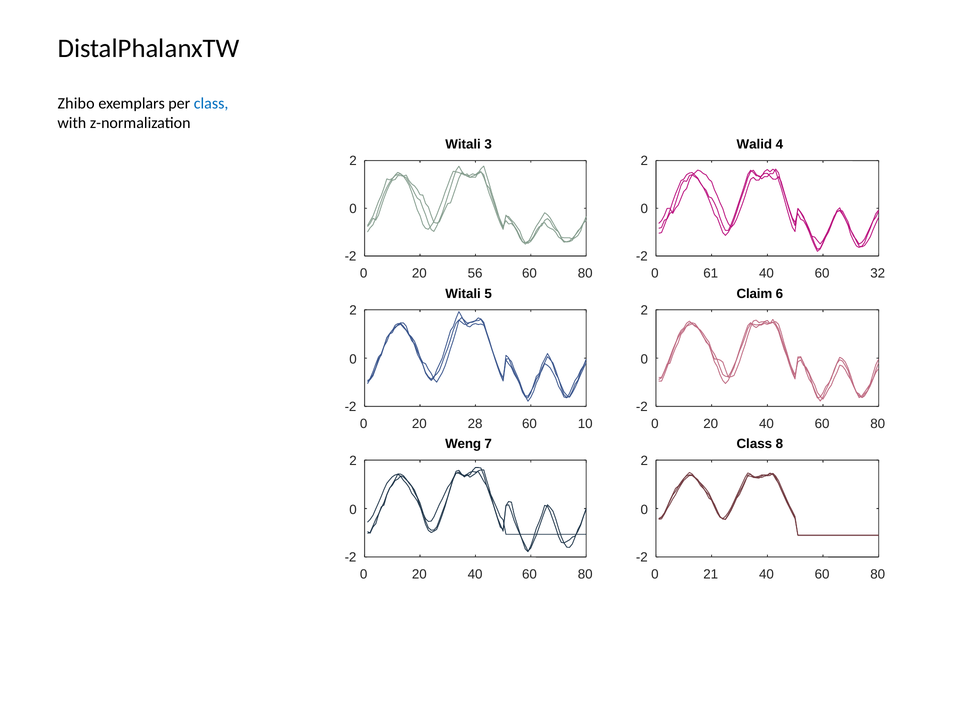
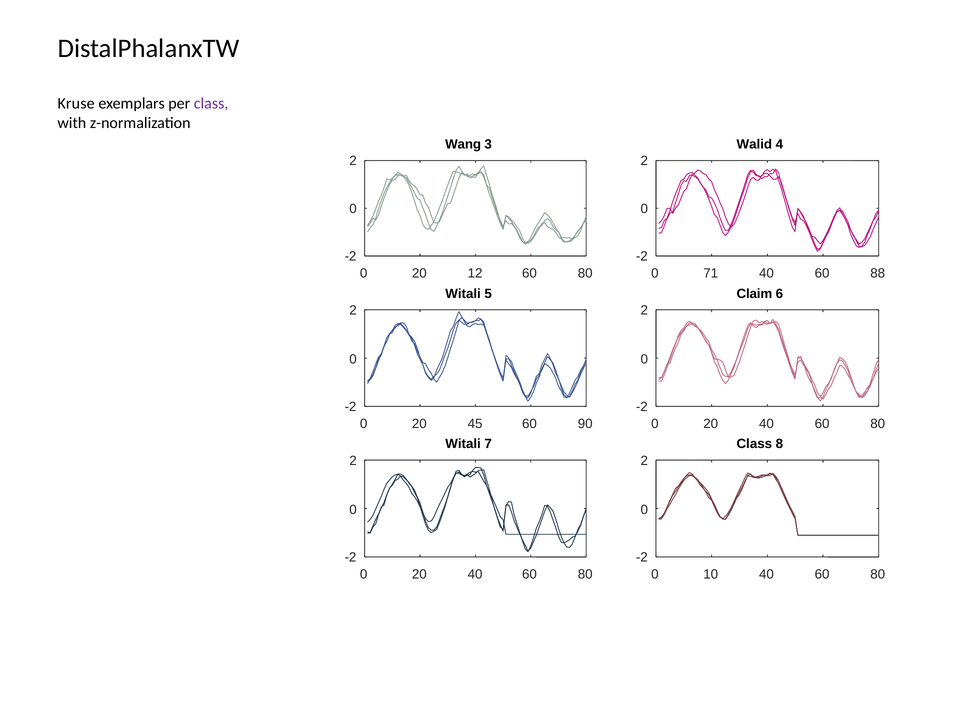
Zhibo: Zhibo -> Kruse (76, 103)
class colour: blue -> purple (211, 103)
Witali: Witali -> Wang (463, 144)
56: 56 -> 12 (475, 273)
61: 61 -> 71 (711, 273)
32: 32 -> 88 (878, 273)
28: 28 -> 45 (475, 424)
10: 10 -> 90 (585, 424)
Weng: Weng -> Witali (463, 444)
21: 21 -> 10 (711, 574)
